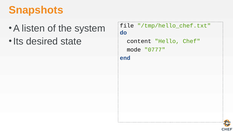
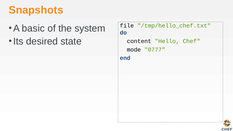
listen: listen -> basic (33, 28)
